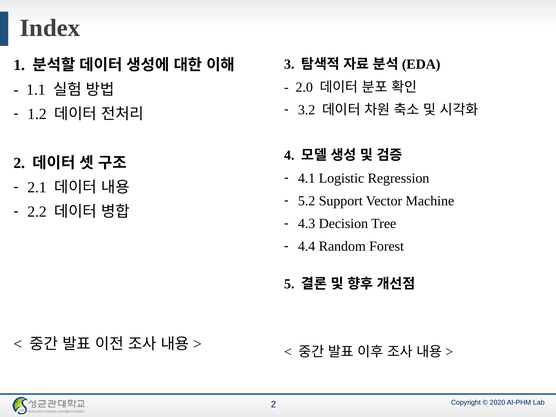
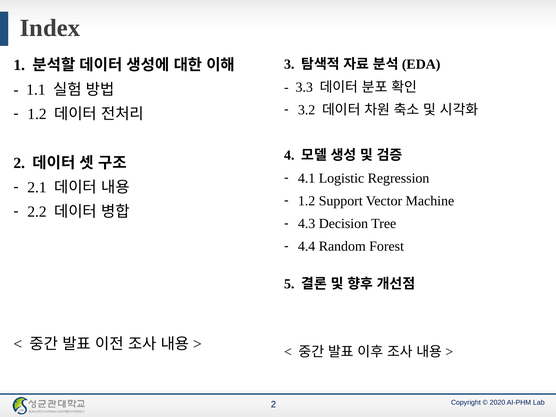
2.0: 2.0 -> 3.3 (304, 87)
5.2: 5.2 -> 1.2 (307, 201)
